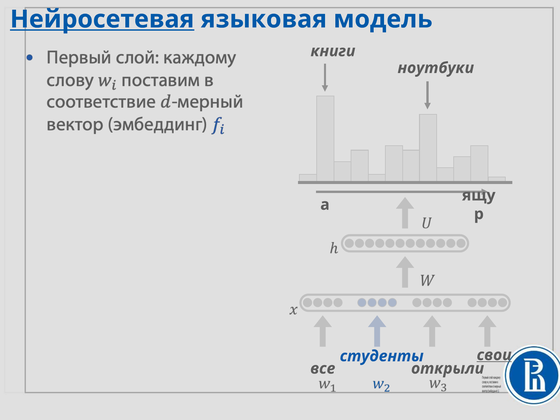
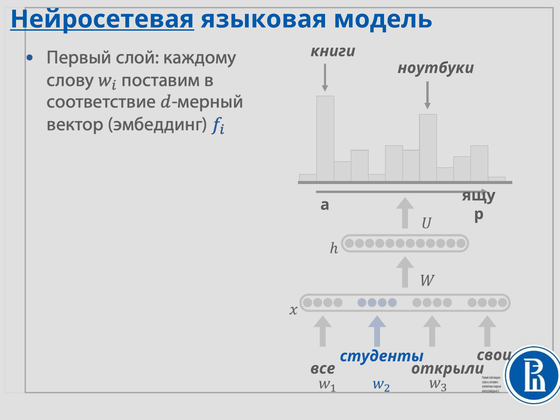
свои underline: present -> none (494, 355)
